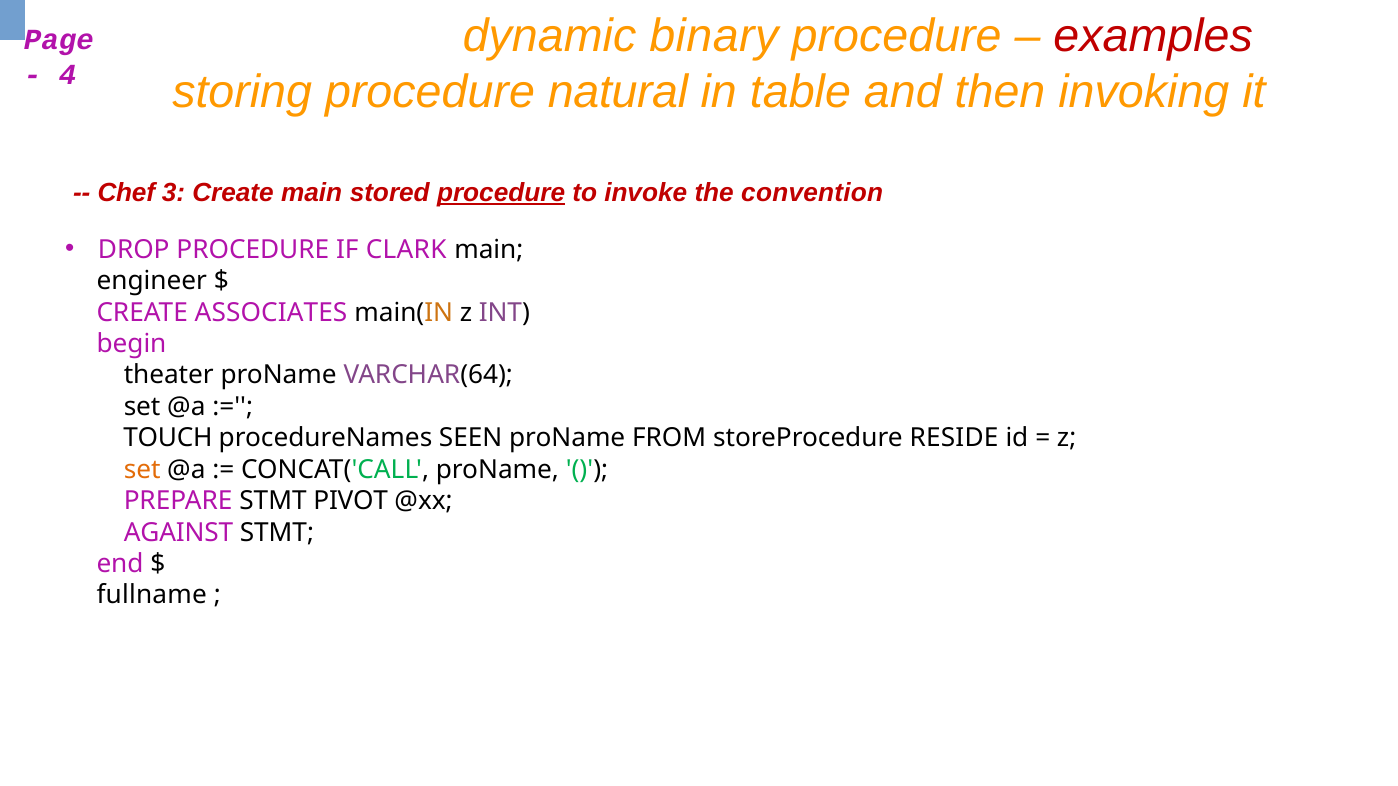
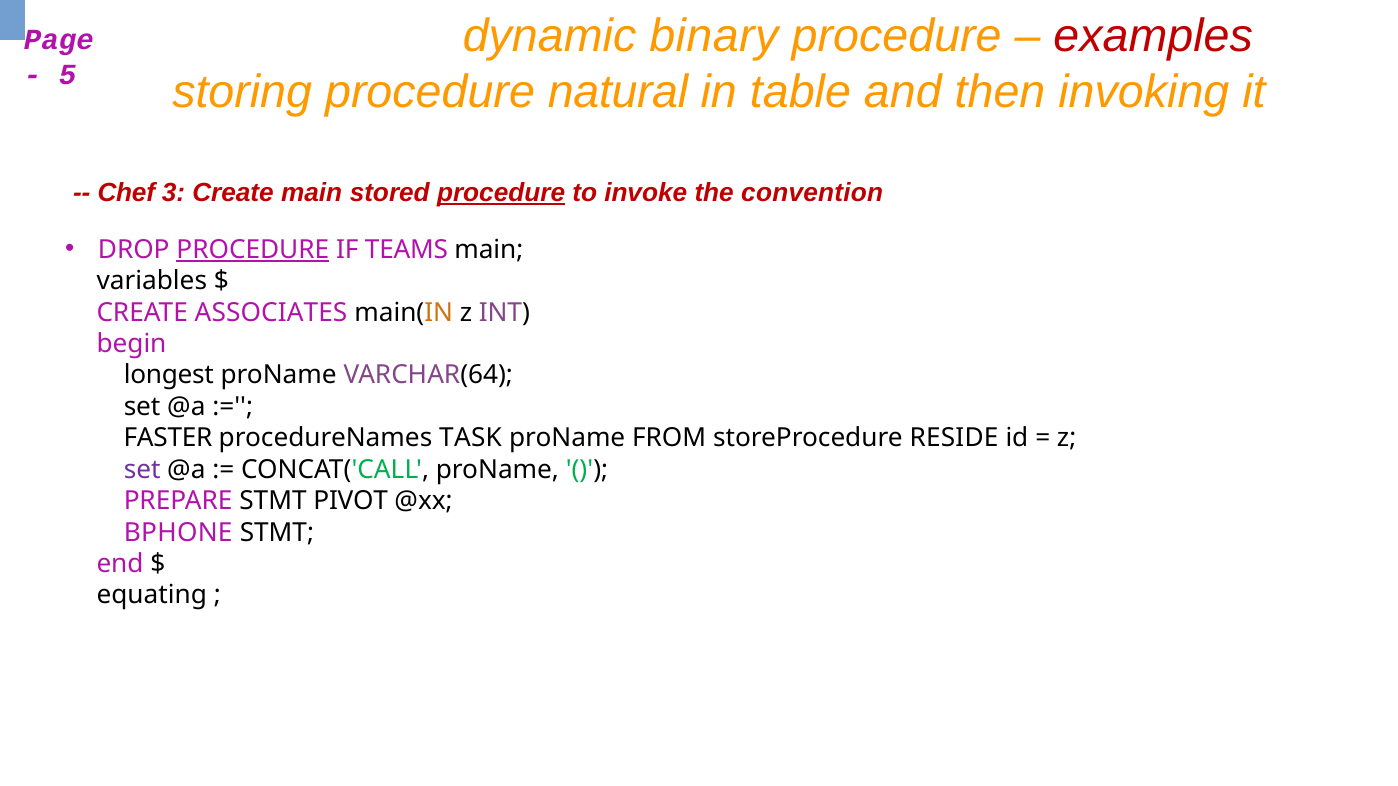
4: 4 -> 5 (68, 75)
PROCEDURE underline: none -> present (253, 250)
CLARK: CLARK -> TEAMS (406, 250)
engineer: engineer -> variables (152, 281)
theater: theater -> longest (169, 375)
TOUCH: TOUCH -> FASTER (168, 438)
SEEN: SEEN -> TASK (471, 438)
set colour: orange -> purple (142, 470)
AGAINST: AGAINST -> BPHONE (178, 533)
fullname: fullname -> equating (152, 596)
